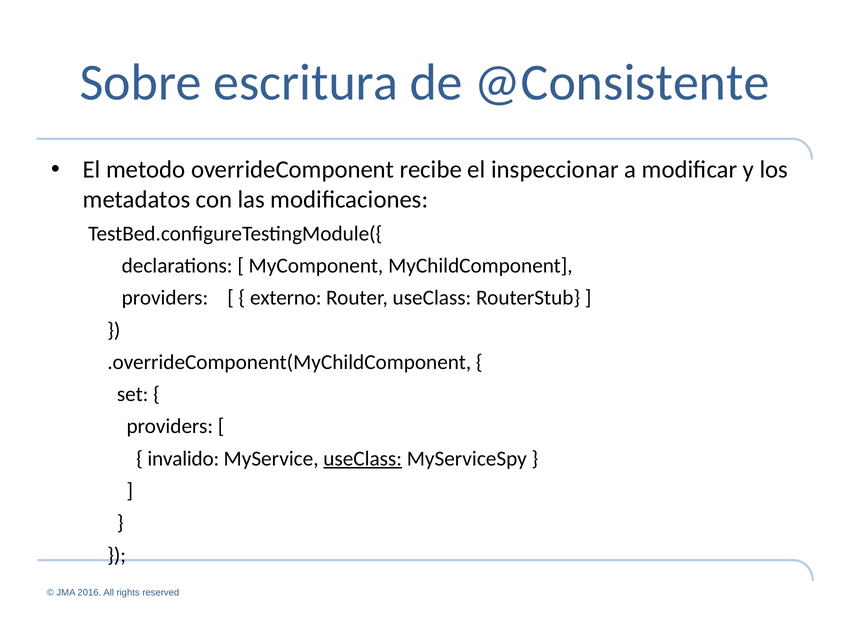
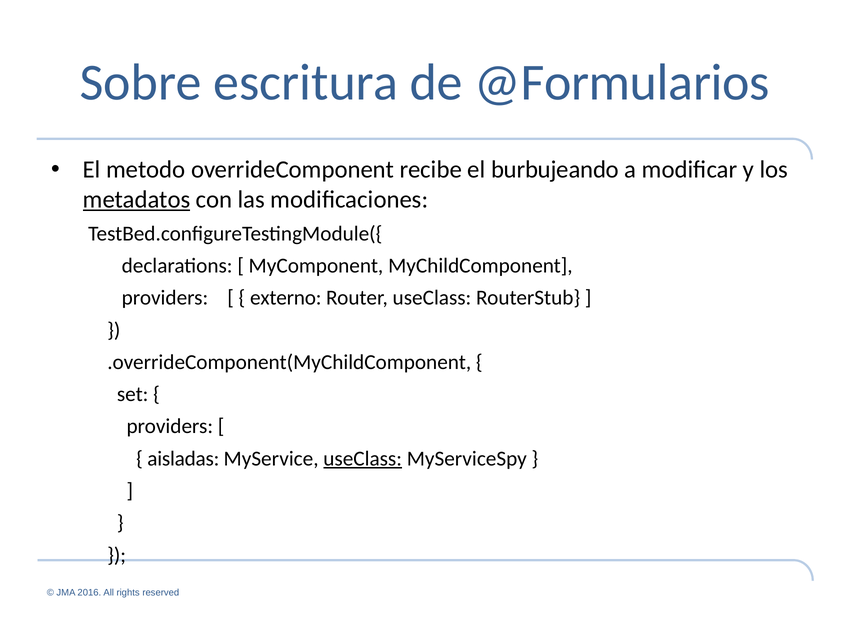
@Consistente: @Consistente -> @Formularios (622, 82)
inspeccionar: inspeccionar -> burbujeando (555, 170)
metadatos underline: none -> present (137, 199)
invalido: invalido -> aisladas (183, 458)
